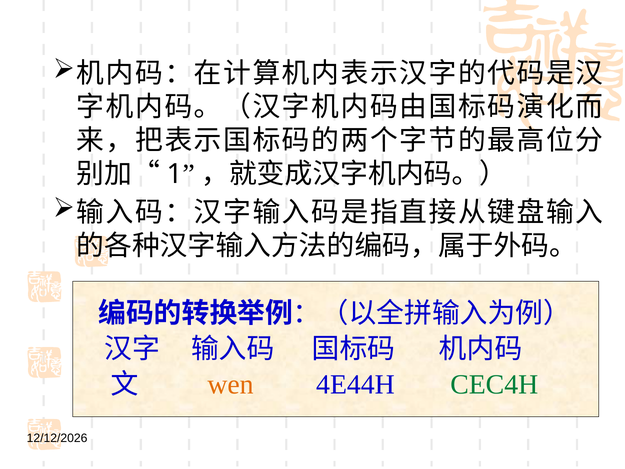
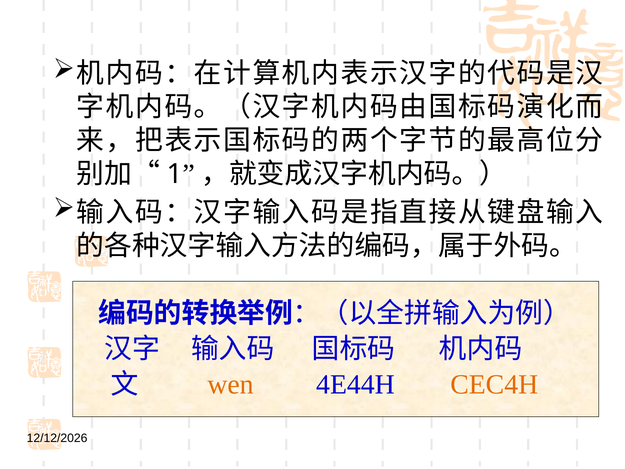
CEC4H colour: green -> orange (494, 384)
